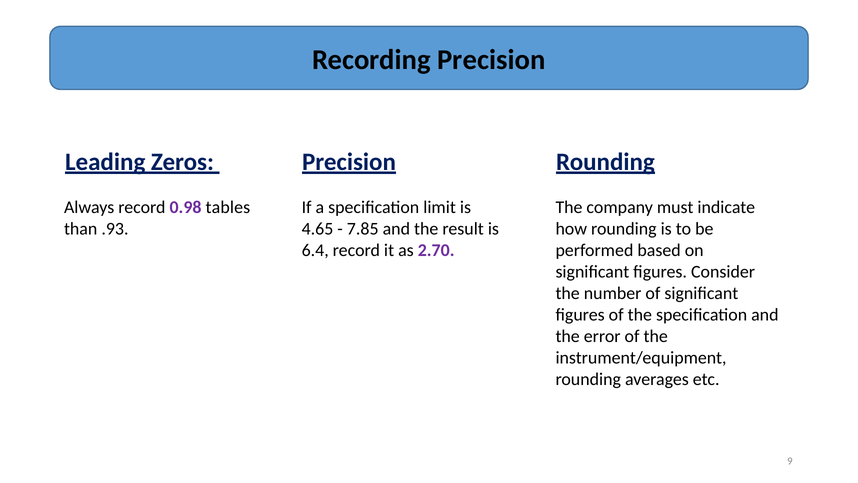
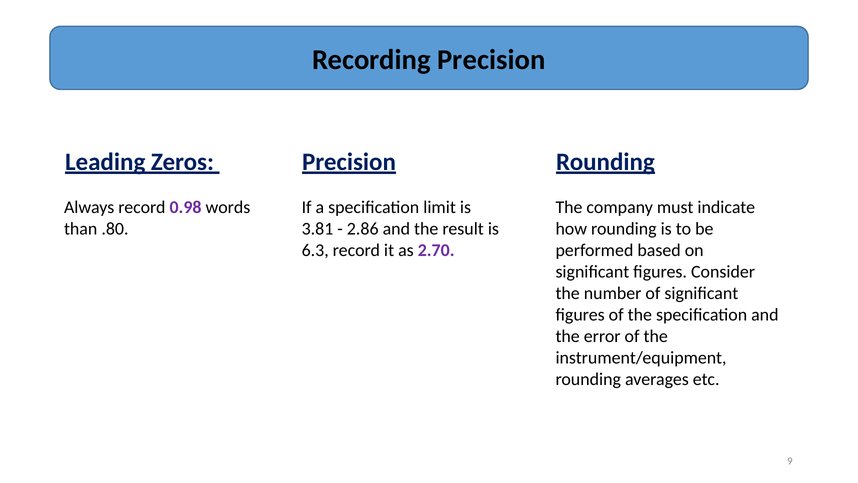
tables: tables -> words (228, 207)
.93: .93 -> .80 (115, 229)
4.65: 4.65 -> 3.81 (317, 229)
7.85: 7.85 -> 2.86 (363, 229)
6.4: 6.4 -> 6.3 (315, 250)
